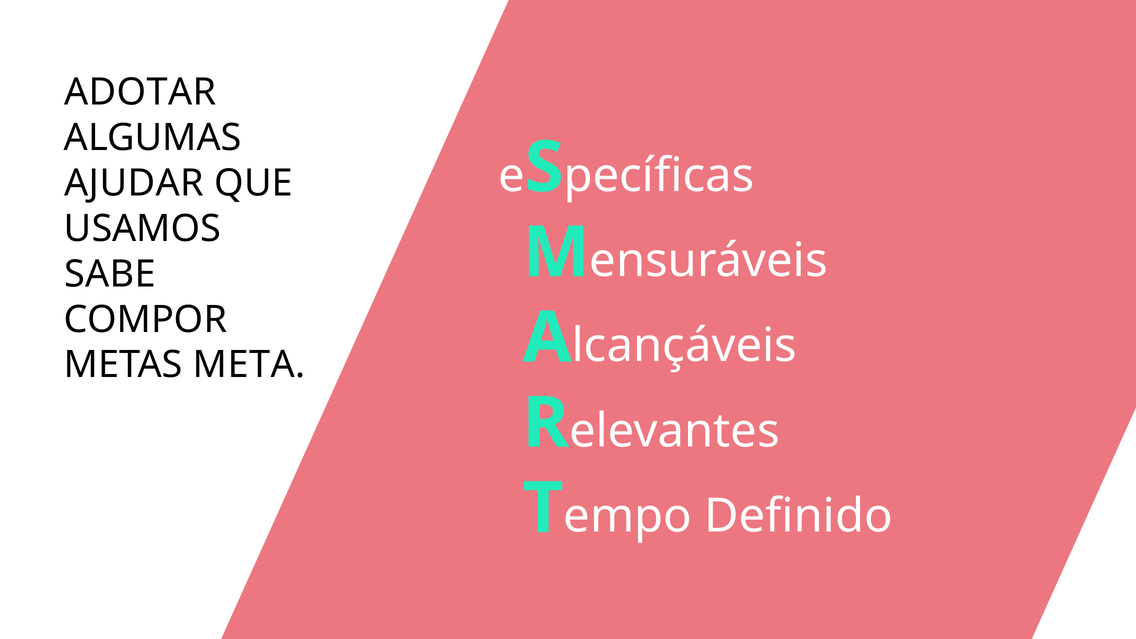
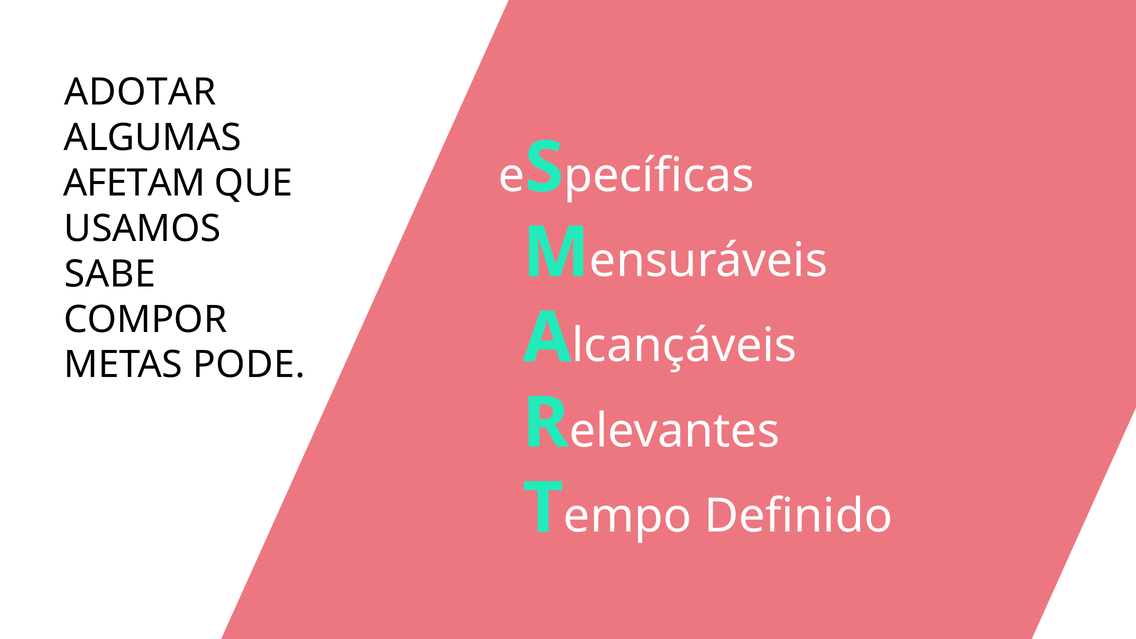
AJUDAR: AJUDAR -> AFETAM (134, 183)
META: META -> PODE (249, 365)
